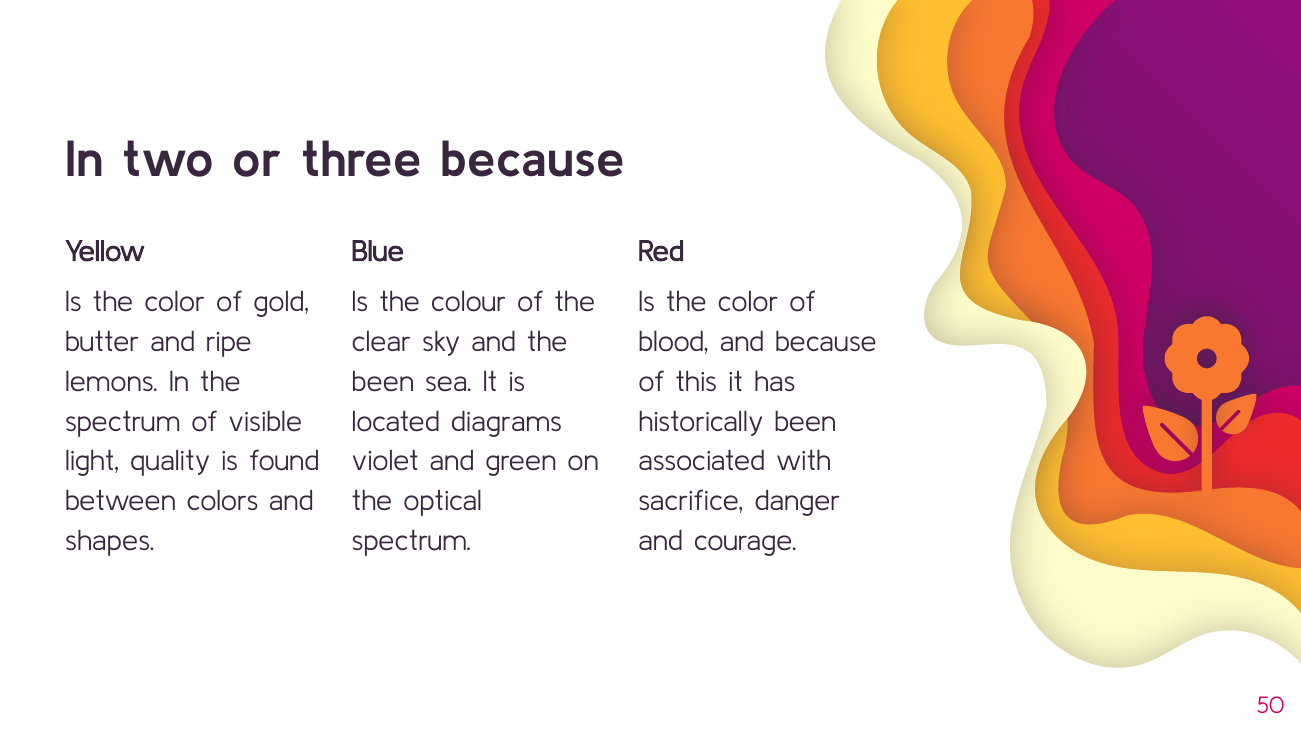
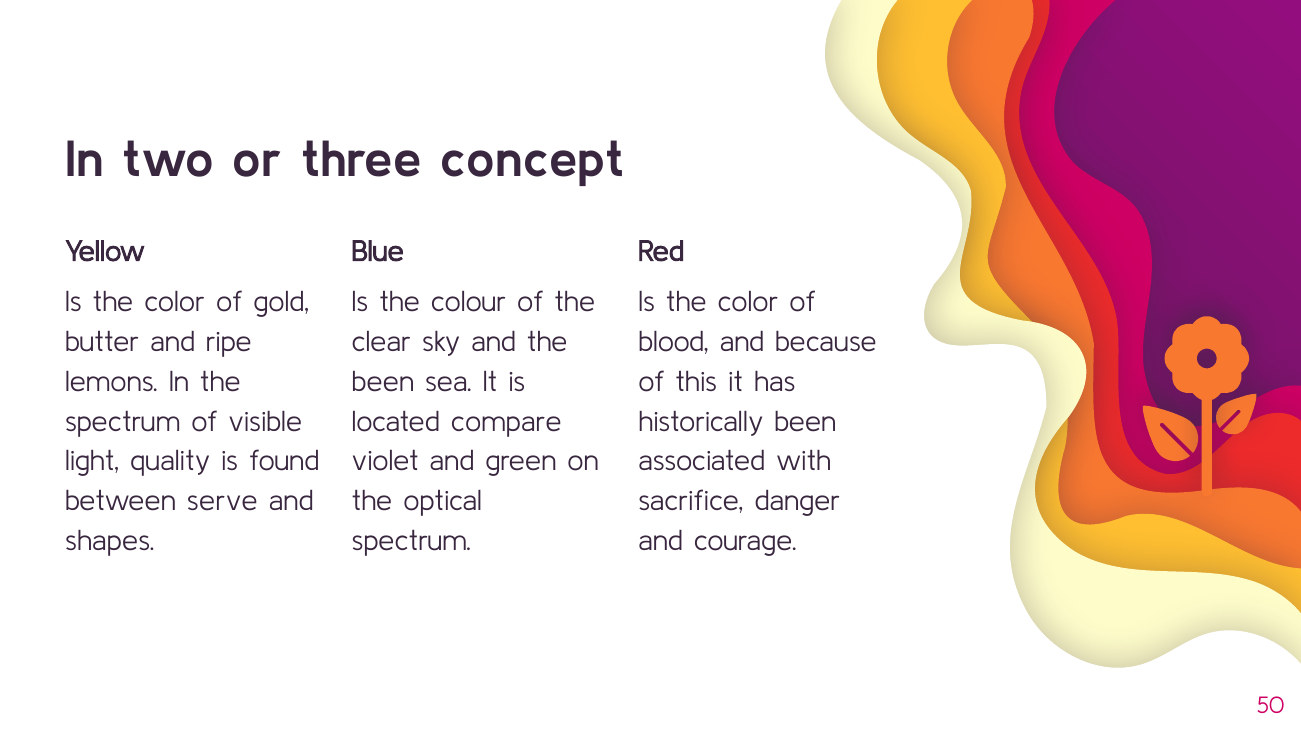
three because: because -> concept (533, 160)
diagrams: diagrams -> compare (506, 421)
colors: colors -> serve (222, 501)
